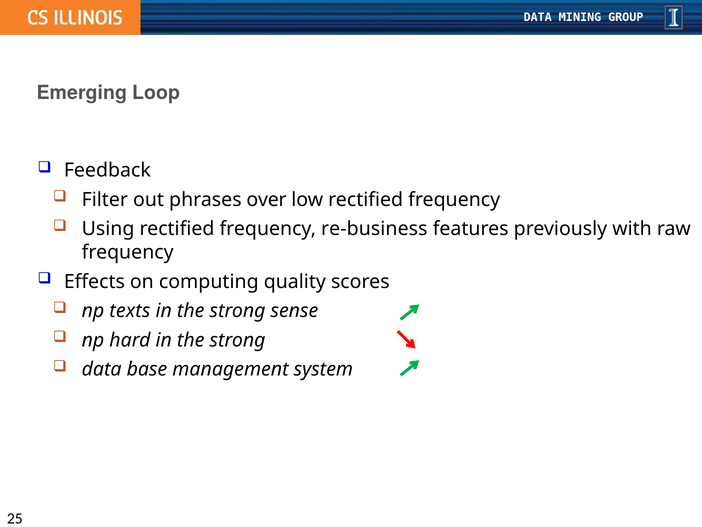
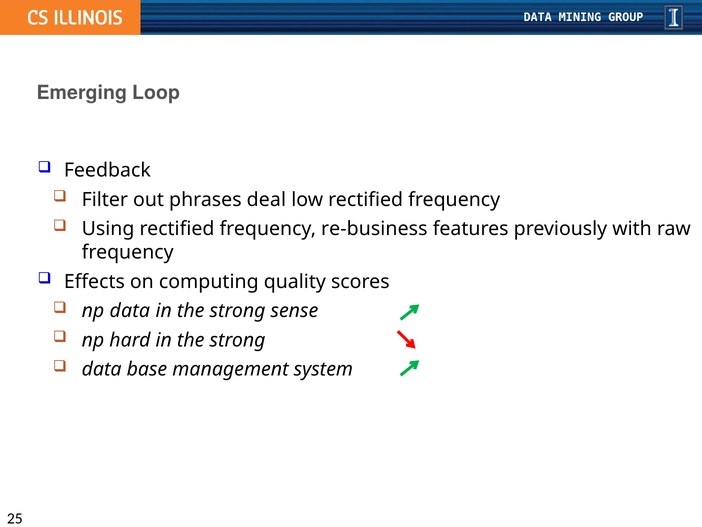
over: over -> deal (266, 199)
np texts: texts -> data (130, 311)
